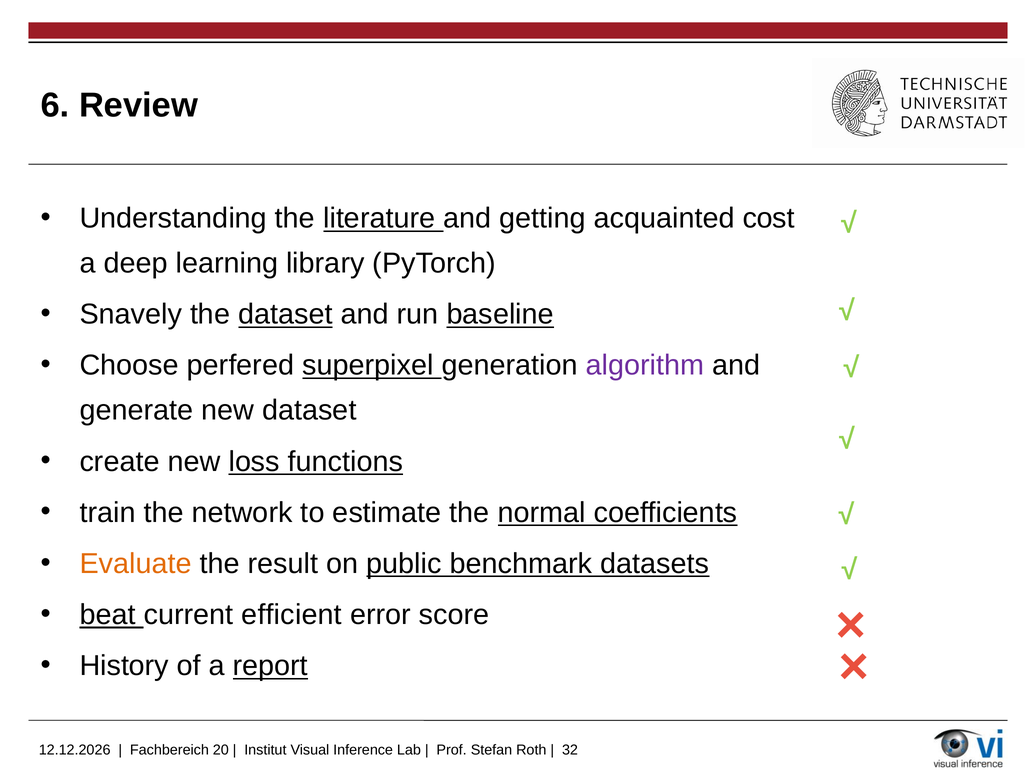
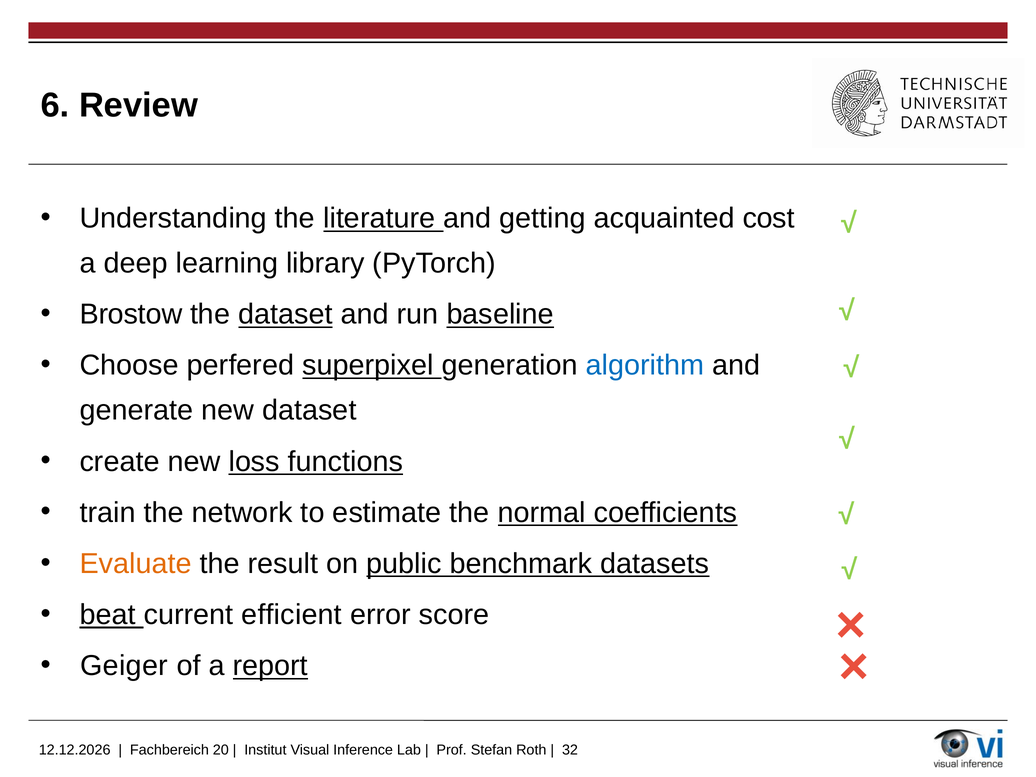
Snavely: Snavely -> Brostow (131, 314)
algorithm colour: purple -> blue (645, 365)
History: History -> Geiger (124, 666)
